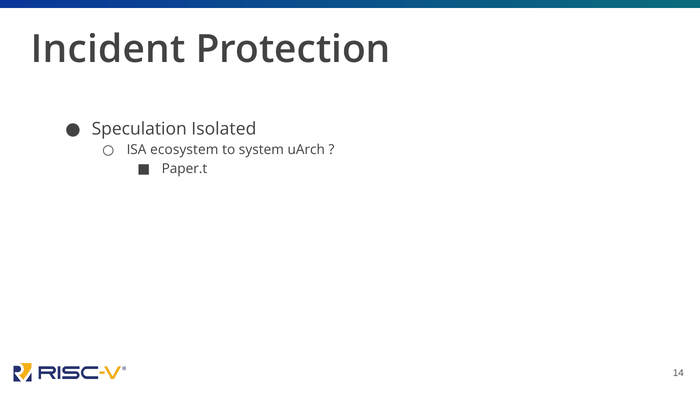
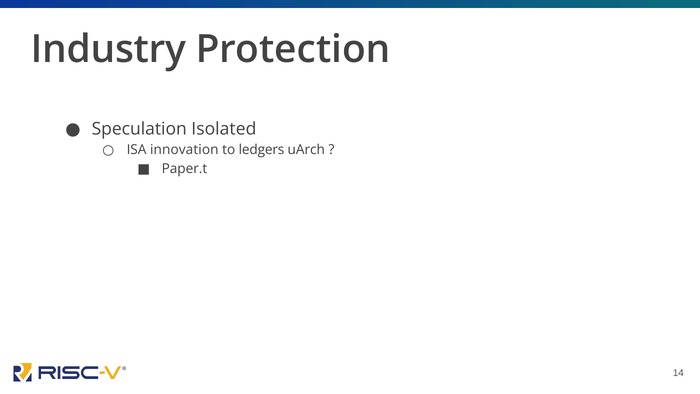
Incident: Incident -> Industry (108, 50)
ecosystem: ecosystem -> innovation (184, 150)
system: system -> ledgers (262, 150)
